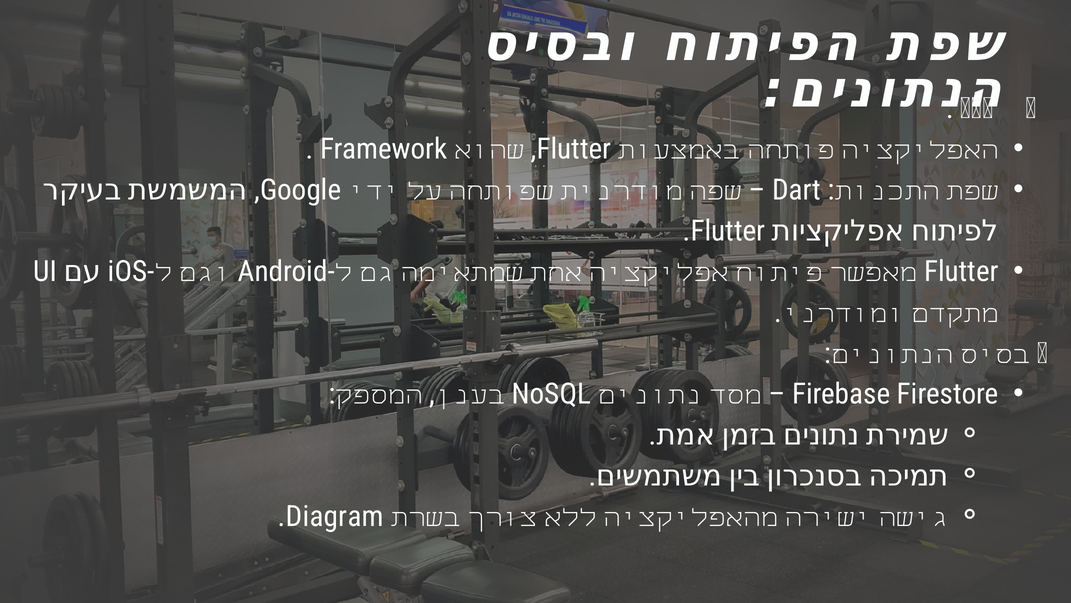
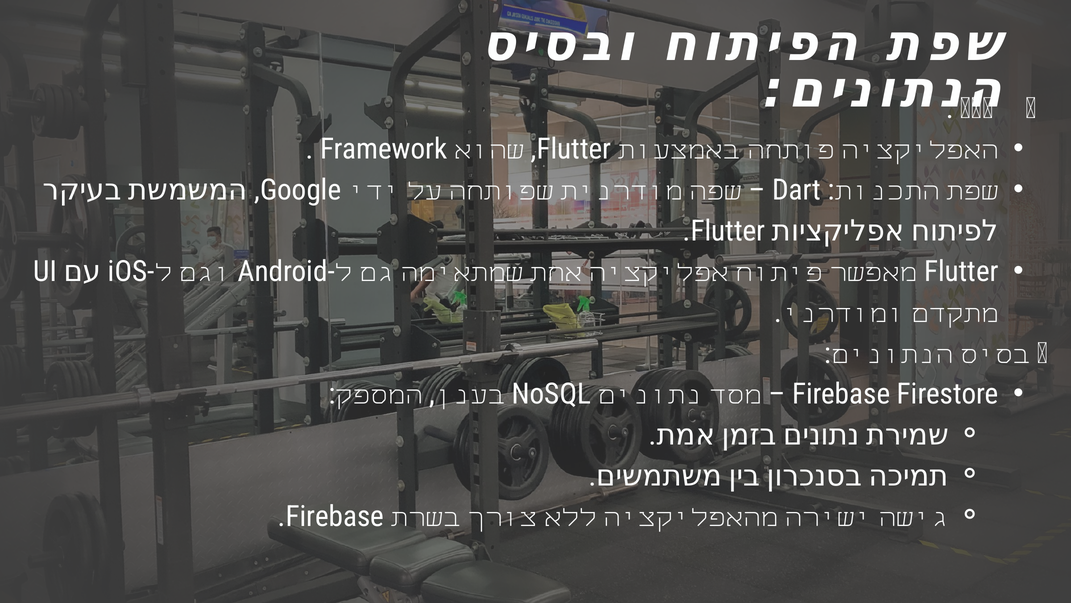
Diagram: Diagram -> Firebase (335, 516)
